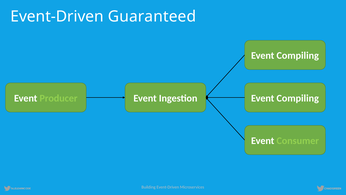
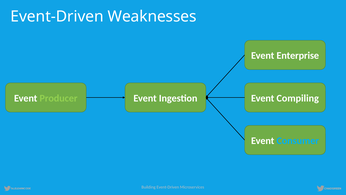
Guaranteed: Guaranteed -> Weaknesses (152, 17)
Compiling: Compiling -> Enterprise (298, 56)
Consumer colour: light green -> light blue (298, 140)
